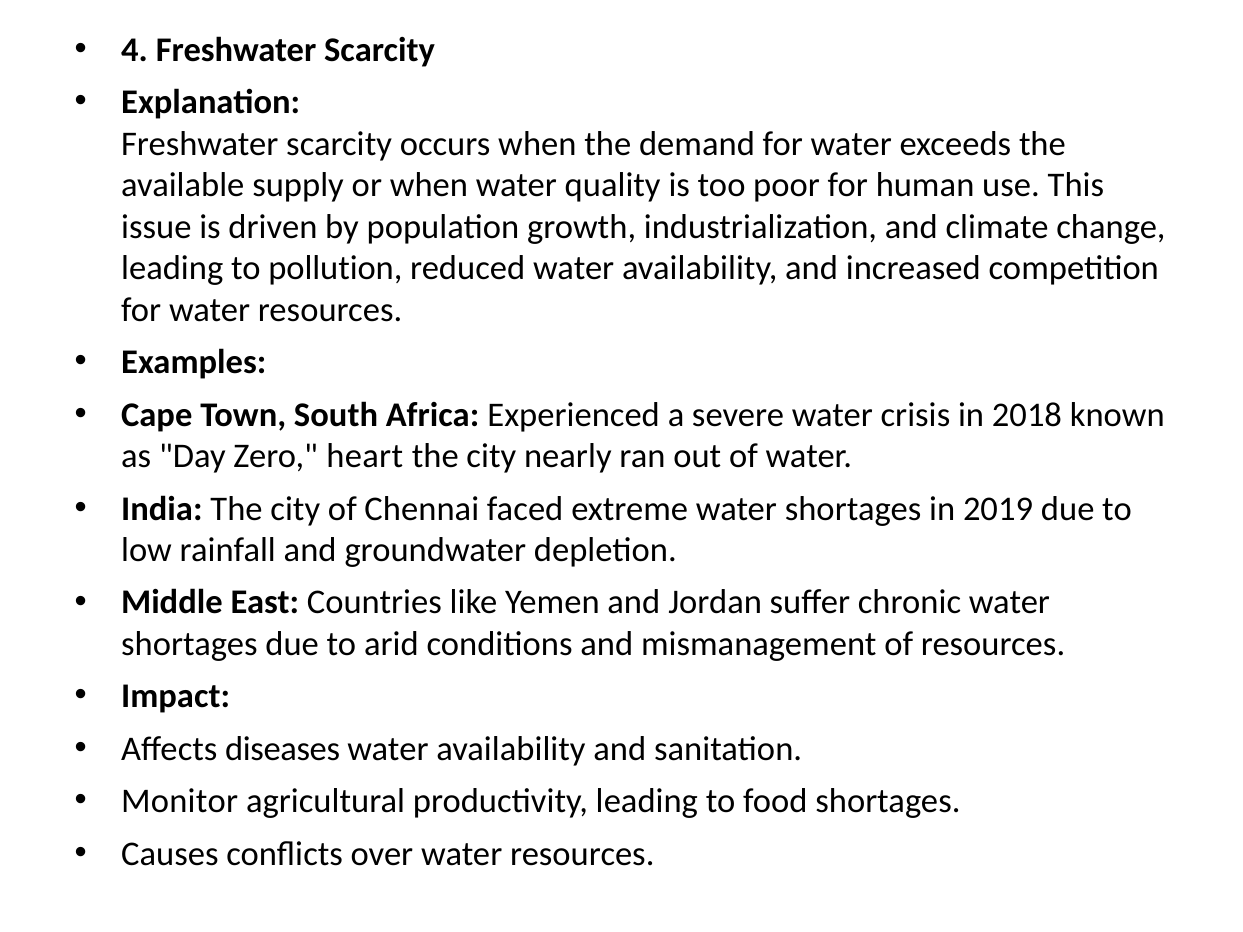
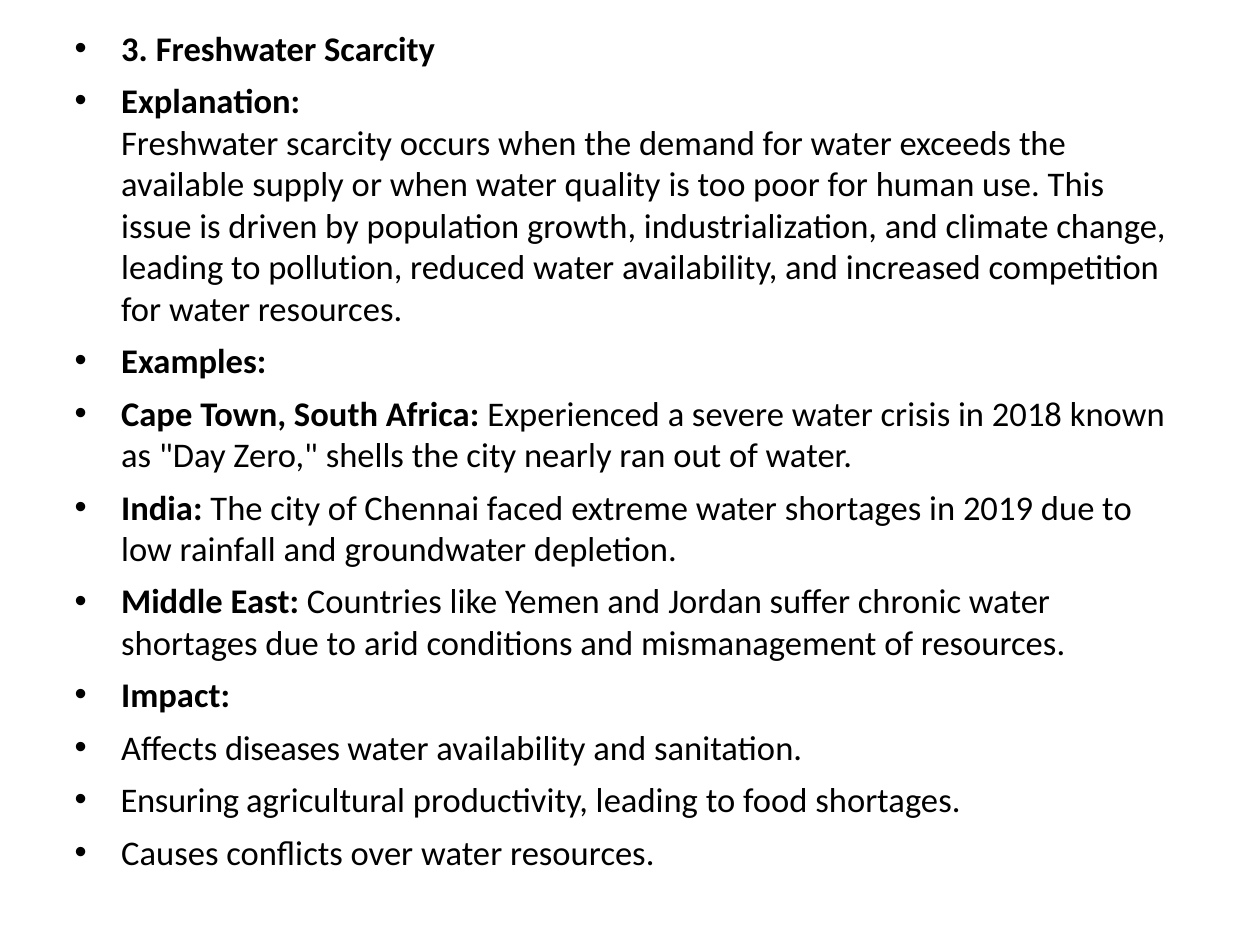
4: 4 -> 3 (135, 50)
heart: heart -> shells (365, 456)
Monitor: Monitor -> Ensuring (180, 802)
